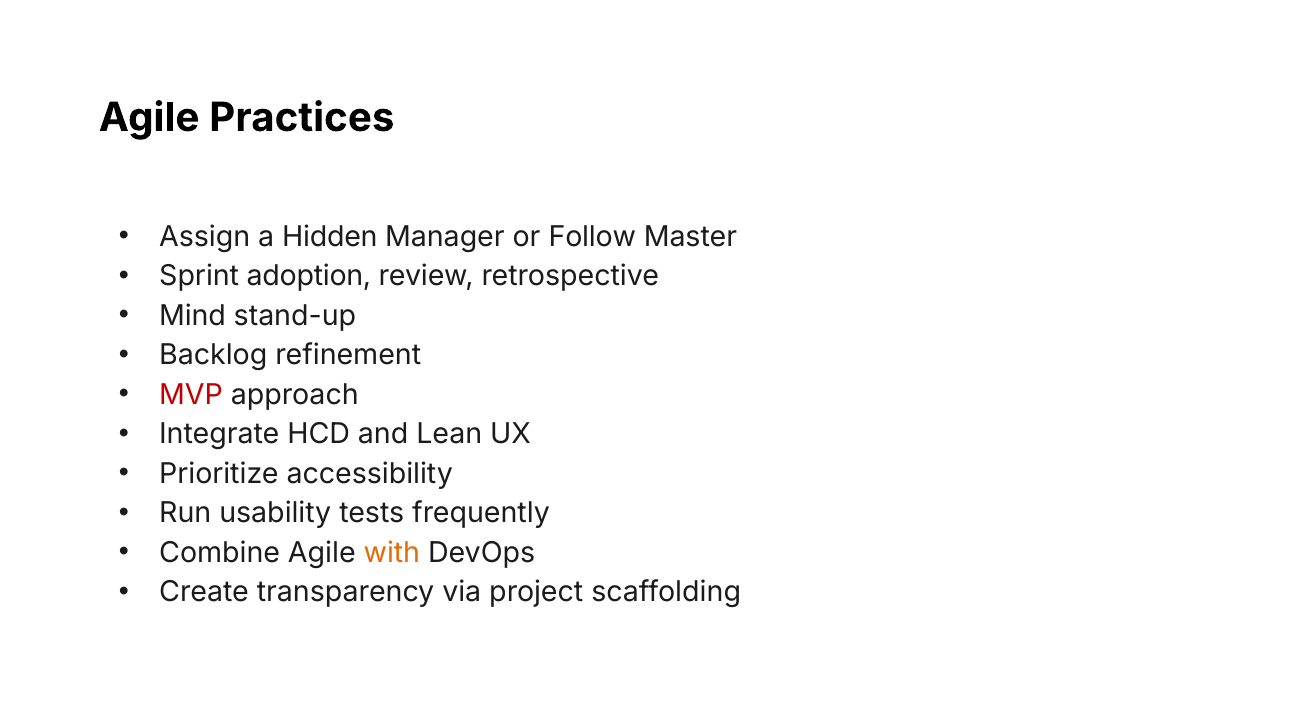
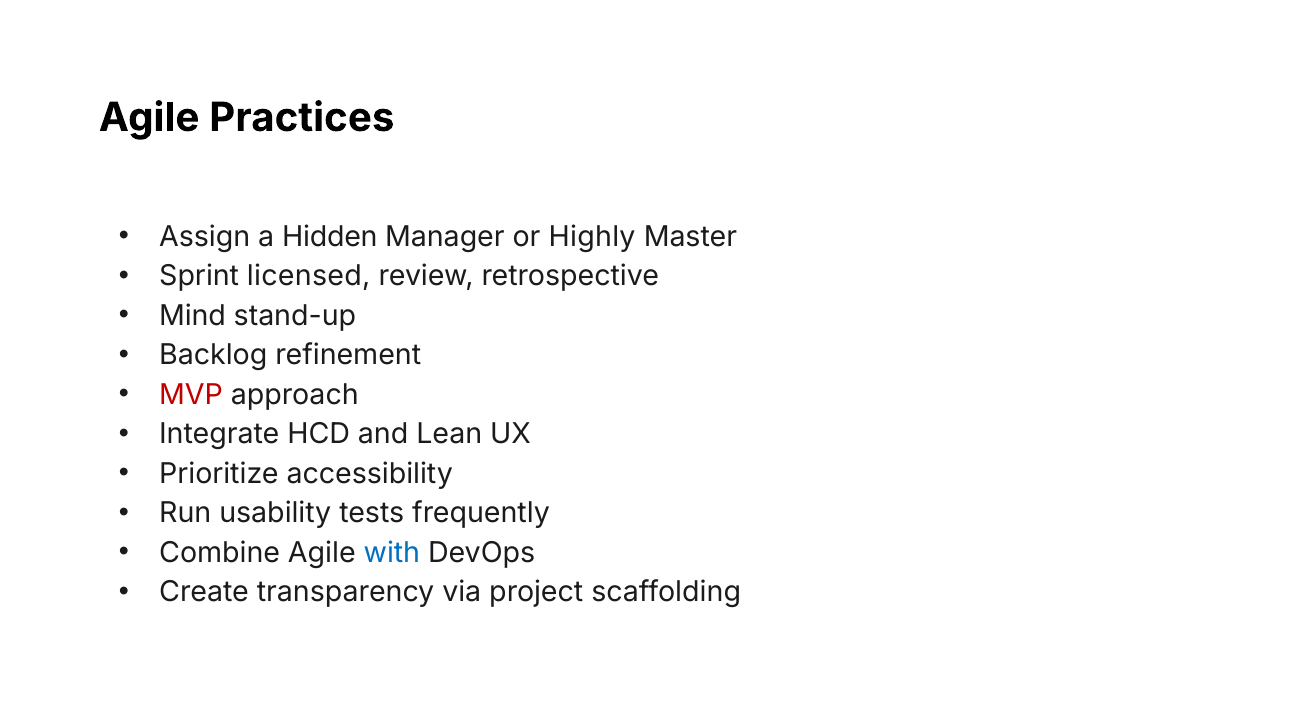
Follow: Follow -> Highly (592, 237)
adoption: adoption -> licensed (309, 277)
with colour: orange -> blue (392, 553)
